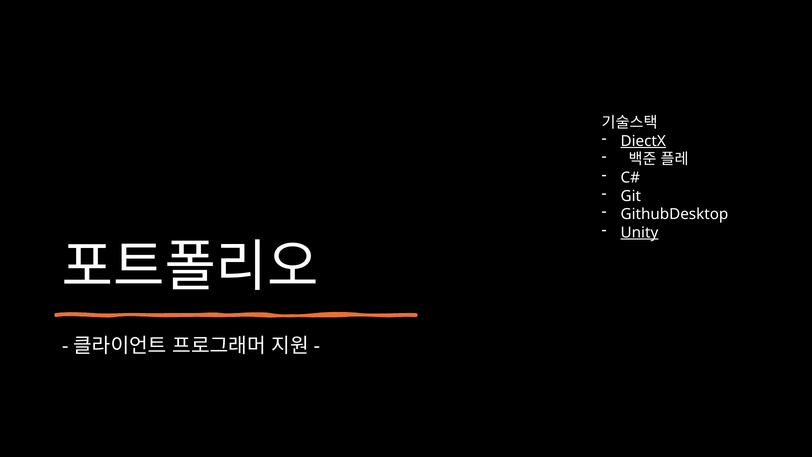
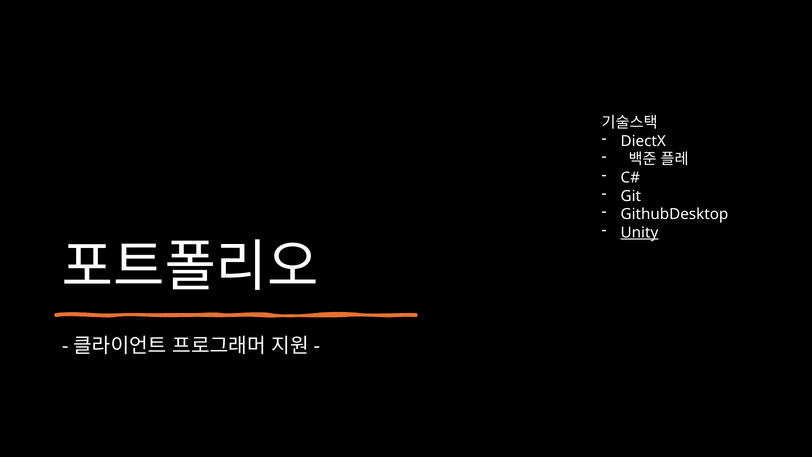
DiectX underline: present -> none (643, 141)
